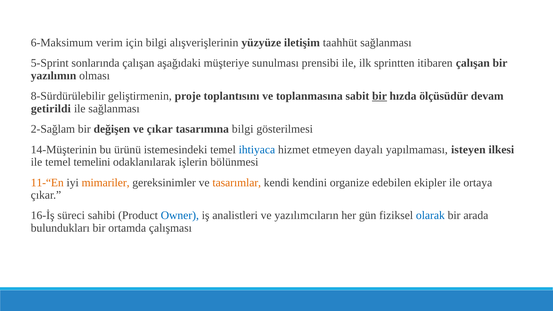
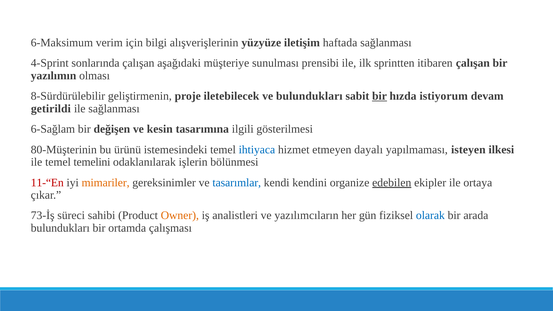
taahhüt: taahhüt -> haftada (340, 43)
5-Sprint: 5-Sprint -> 4-Sprint (50, 63)
toplantısını: toplantısını -> iletebilecek (231, 96)
ve toplanmasına: toplanmasına -> bulundukları (309, 96)
ölçüsüdür: ölçüsüdür -> istiyorum (444, 96)
2-Sağlam: 2-Sağlam -> 6-Sağlam (53, 129)
ve çıkar: çıkar -> kesin (160, 129)
tasarımına bilgi: bilgi -> ilgili (243, 129)
14-Müşterinin: 14-Müşterinin -> 80-Müşterinin (64, 150)
11-“En colour: orange -> red (47, 183)
tasarımlar colour: orange -> blue (237, 183)
edebilen underline: none -> present (392, 183)
16-İş: 16-İş -> 73-İş (43, 216)
Owner colour: blue -> orange (180, 216)
